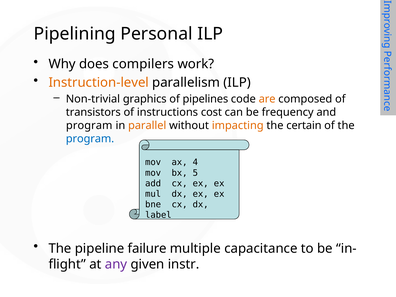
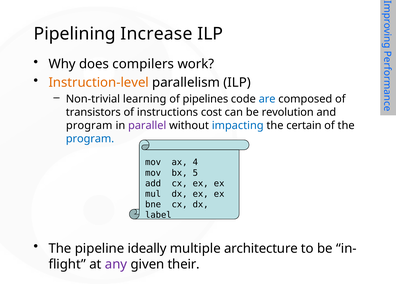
Personal: Personal -> Increase (156, 34)
graphics: graphics -> learning (145, 99)
are colour: orange -> blue (267, 99)
frequency: frequency -> revolution (288, 112)
parallel colour: orange -> purple (147, 126)
impacting colour: orange -> blue (238, 126)
failure: failure -> ideally (147, 248)
capacitance: capacitance -> architecture (261, 248)
instr: instr -> their (184, 264)
